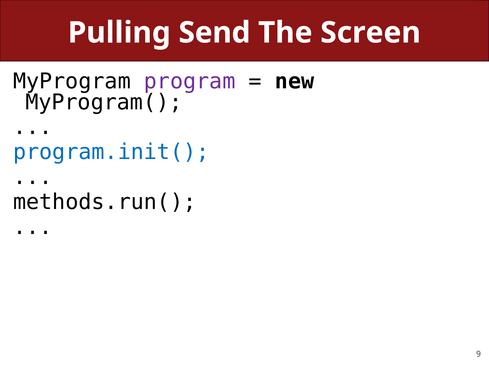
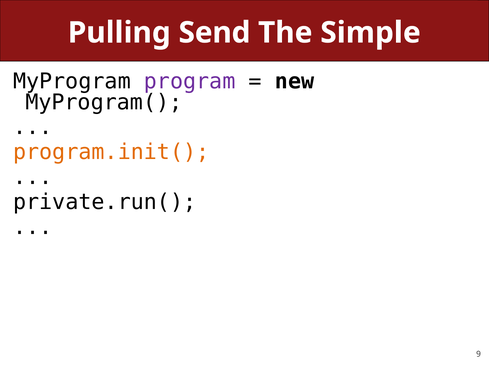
Screen: Screen -> Simple (371, 33)
program.init( colour: blue -> orange (111, 152)
methods.run(: methods.run( -> private.run( (105, 202)
